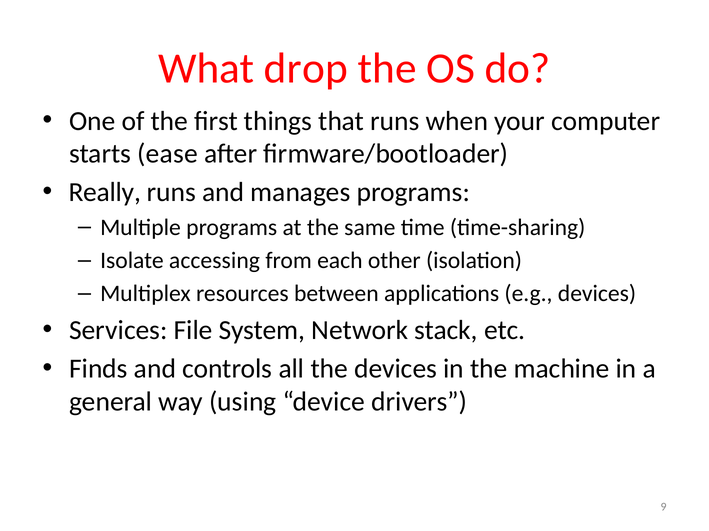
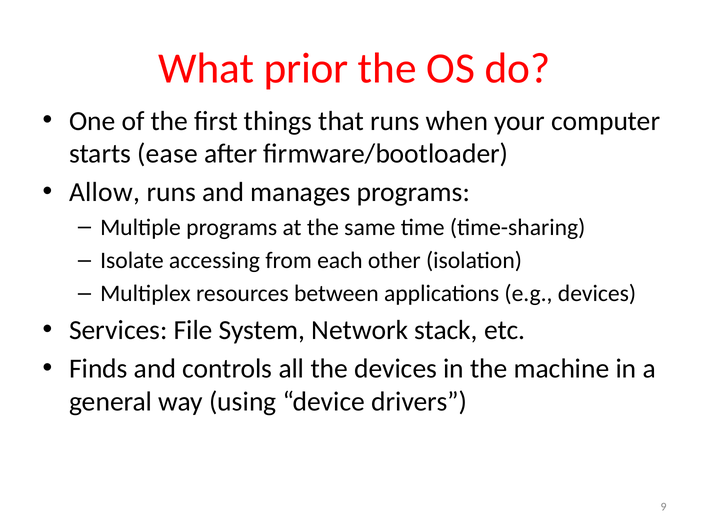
drop: drop -> prior (306, 69)
Really: Really -> Allow (105, 193)
